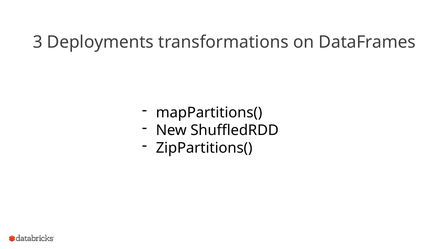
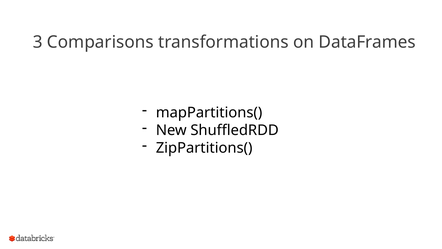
Deployments: Deployments -> Comparisons (100, 42)
